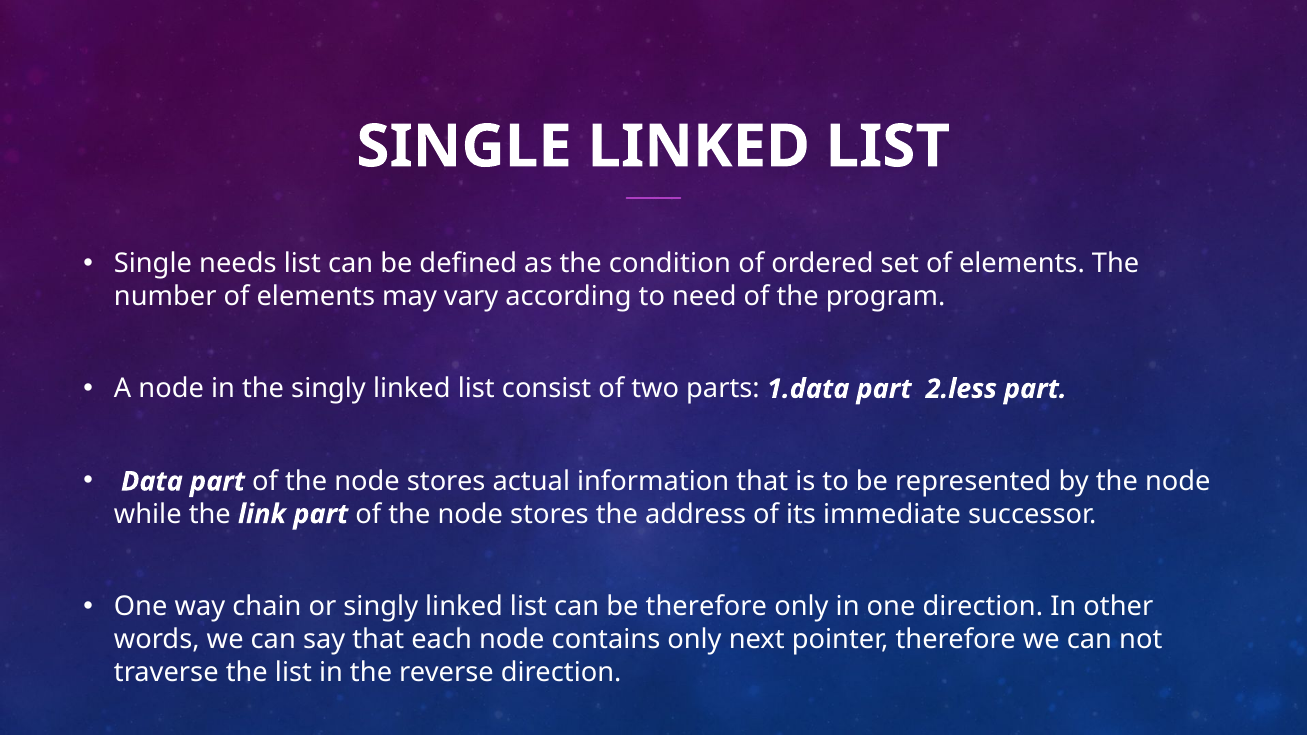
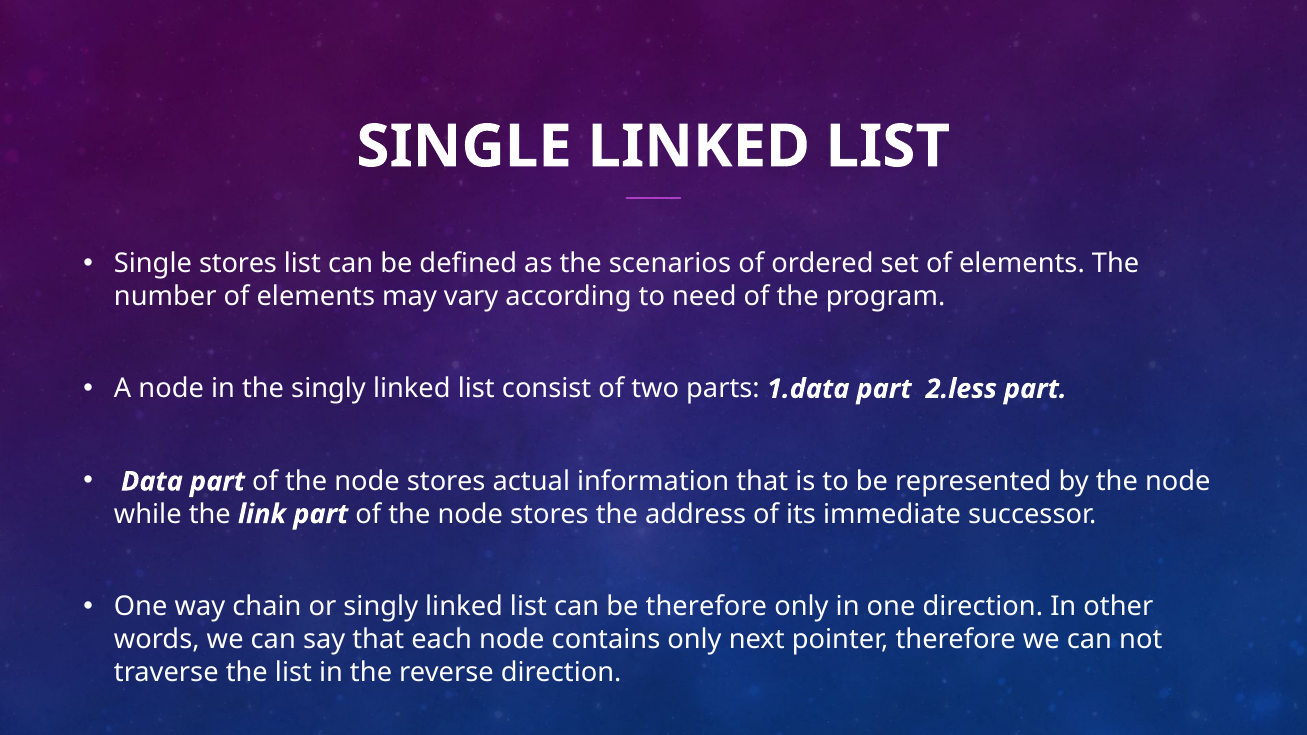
Single needs: needs -> stores (238, 264)
condition: condition -> scenarios (670, 264)
